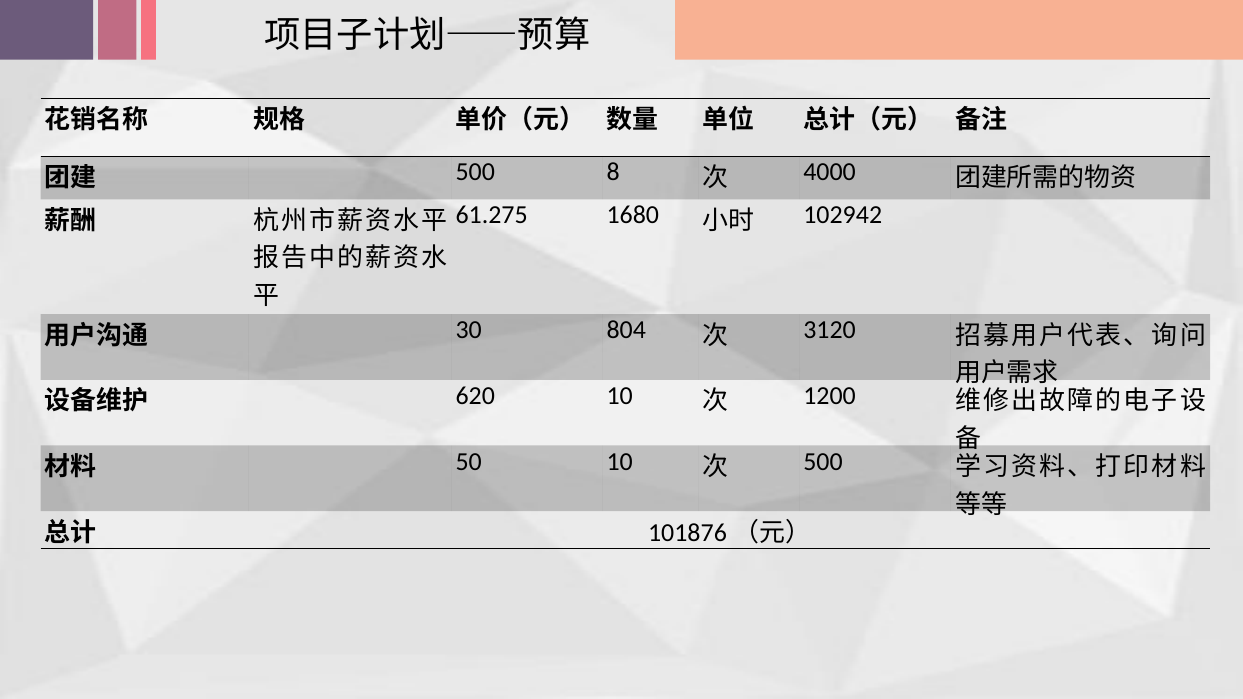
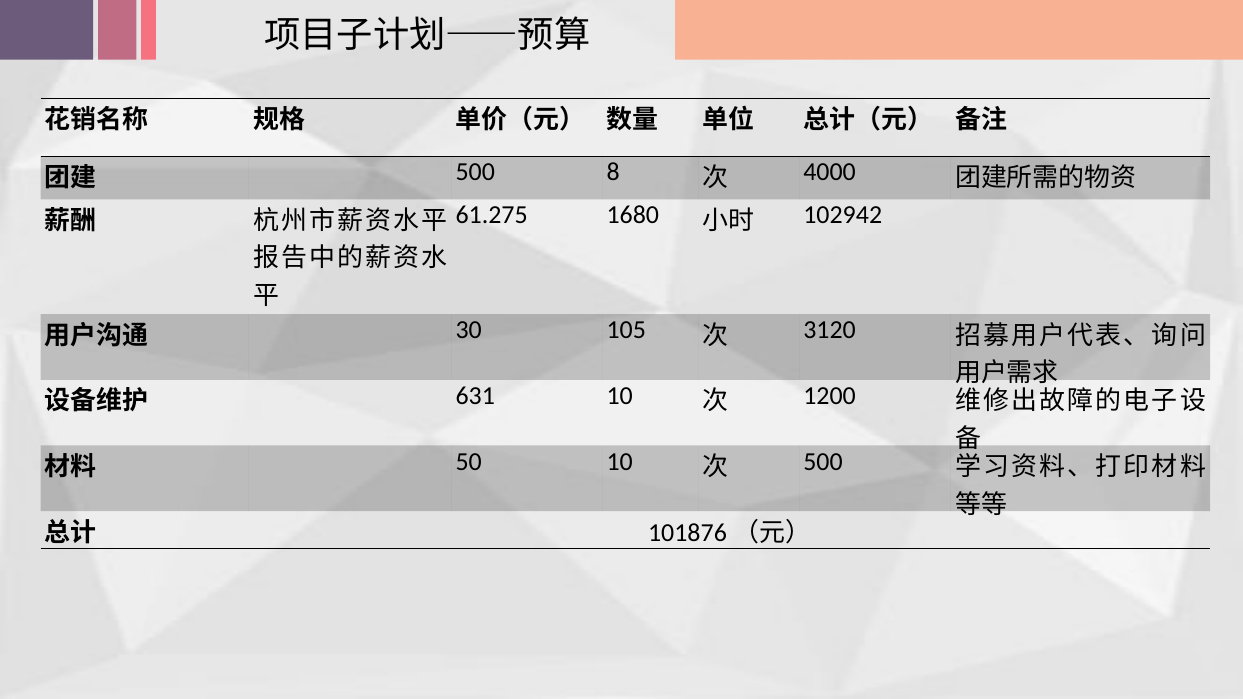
804: 804 -> 105 (626, 330)
620: 620 -> 631 (475, 396)
